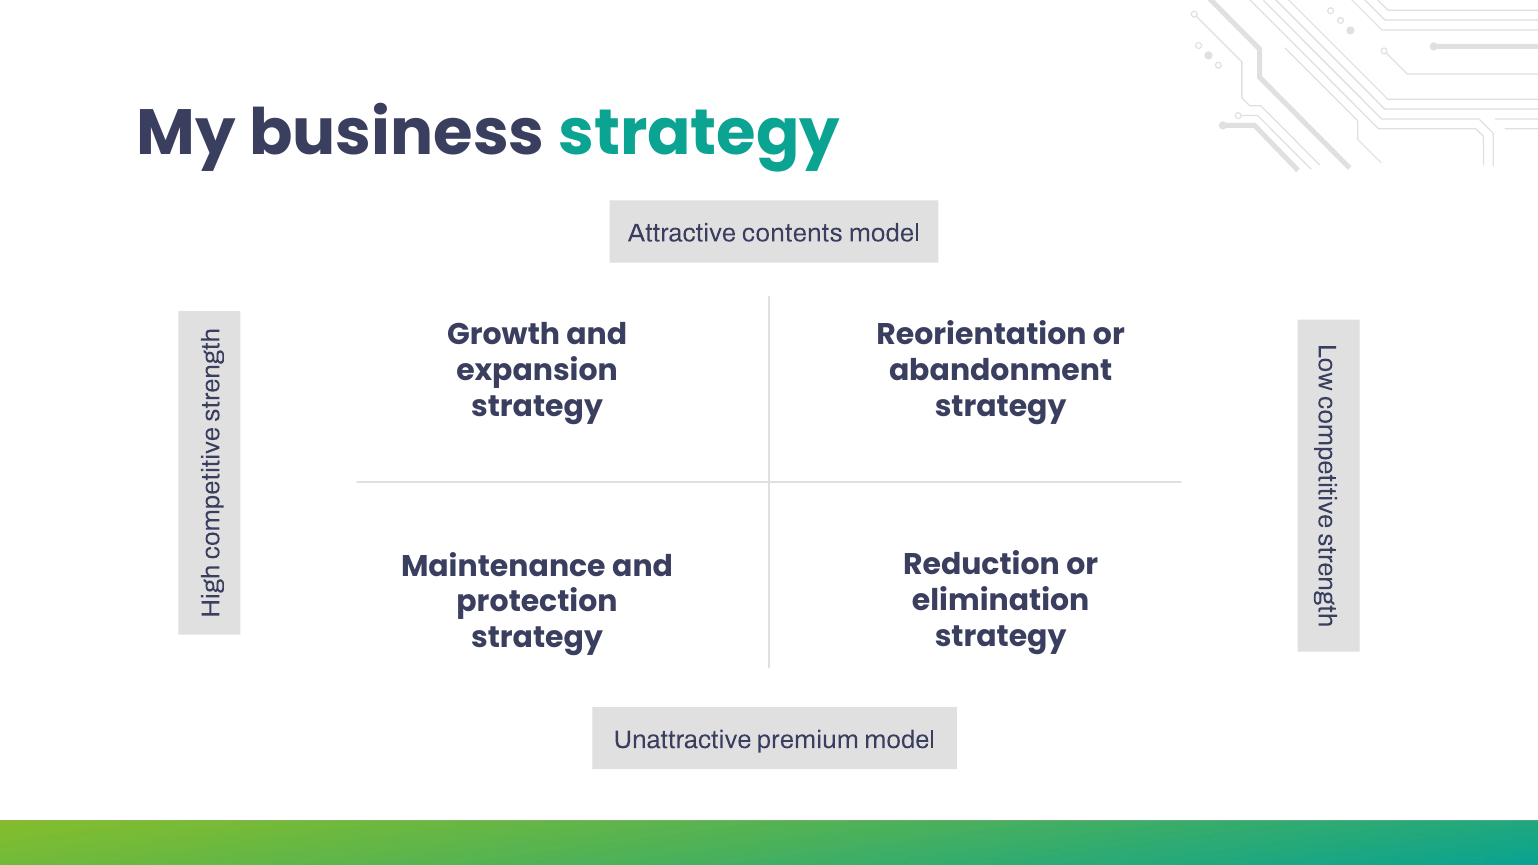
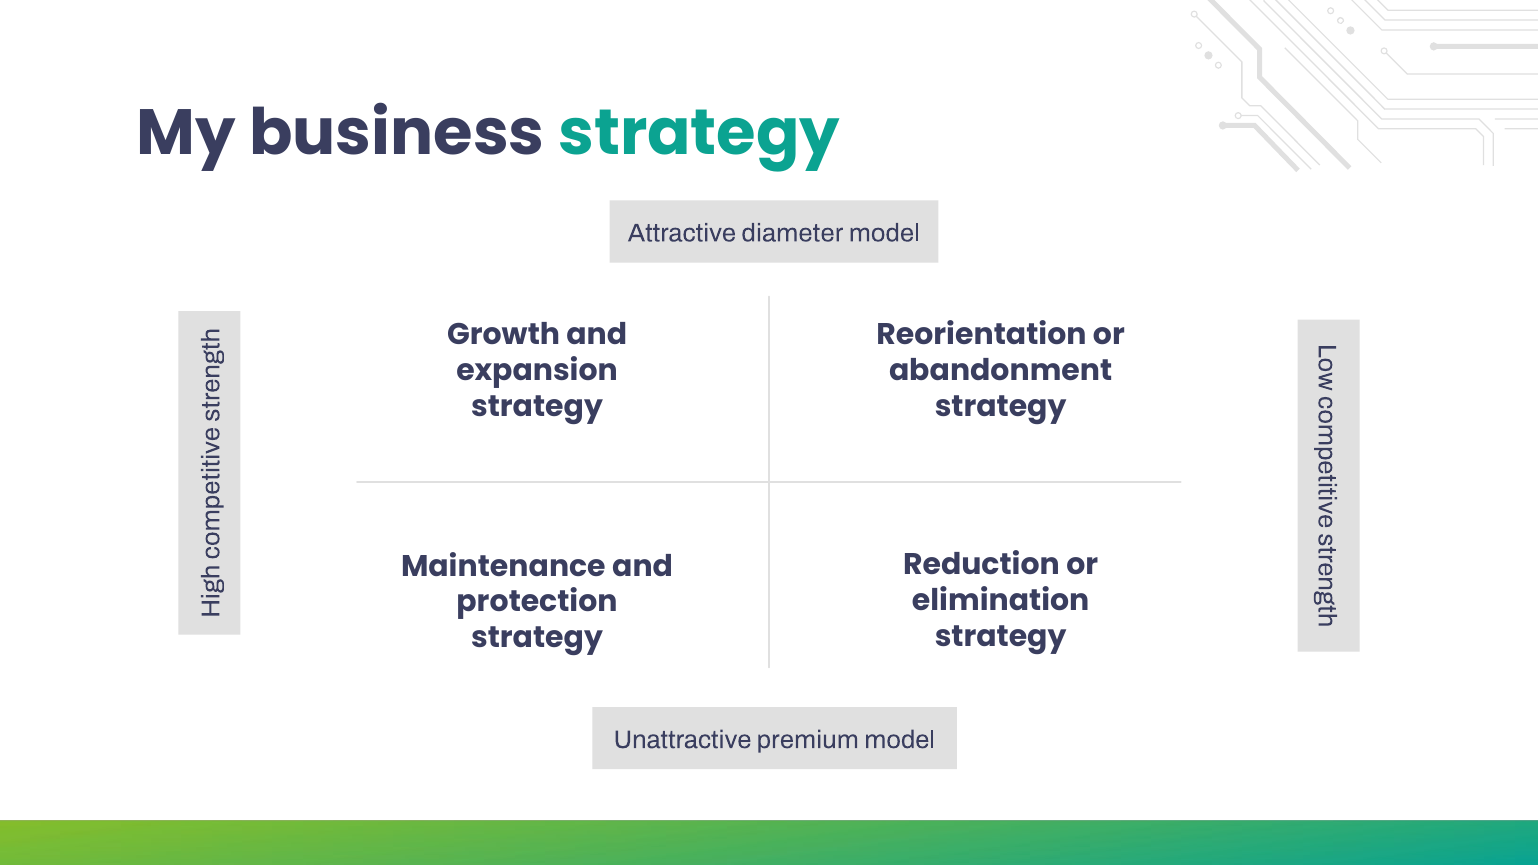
contents: contents -> diameter (792, 233)
